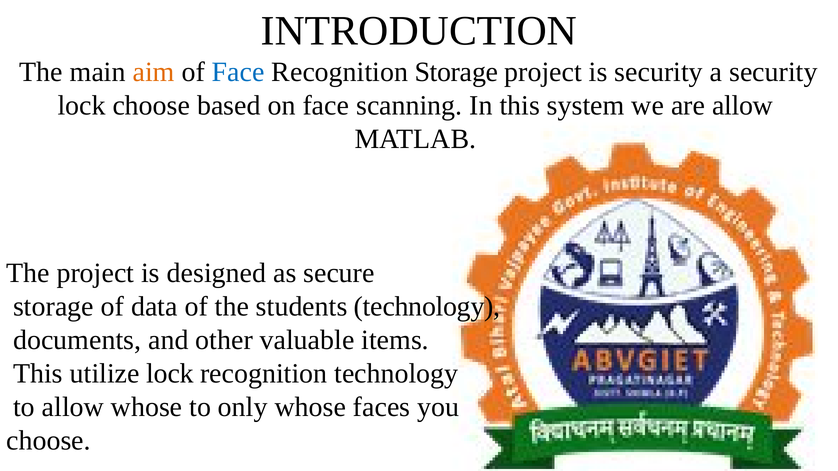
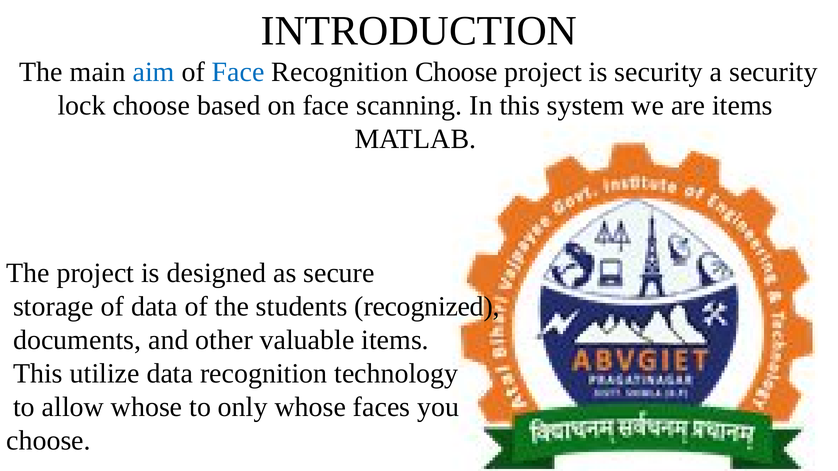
aim colour: orange -> blue (154, 72)
Recognition Storage: Storage -> Choose (456, 72)
are allow: allow -> items (742, 106)
students technology: technology -> recognized (427, 307)
utilize lock: lock -> data (170, 374)
